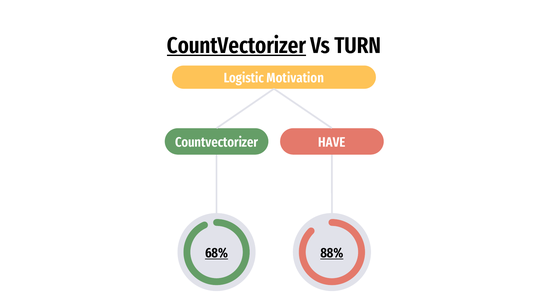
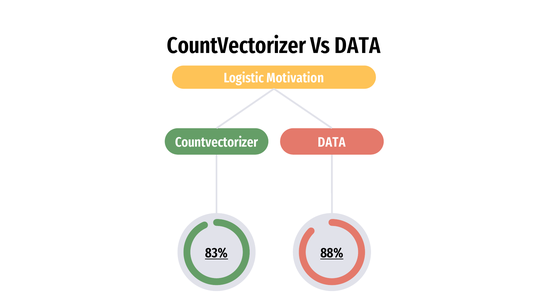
CountVectorizer underline: present -> none (236, 46)
Vs TURN: TURN -> DATA (358, 46)
Countvectorizer HAVE: HAVE -> DATA (332, 142)
68%: 68% -> 83% (216, 253)
